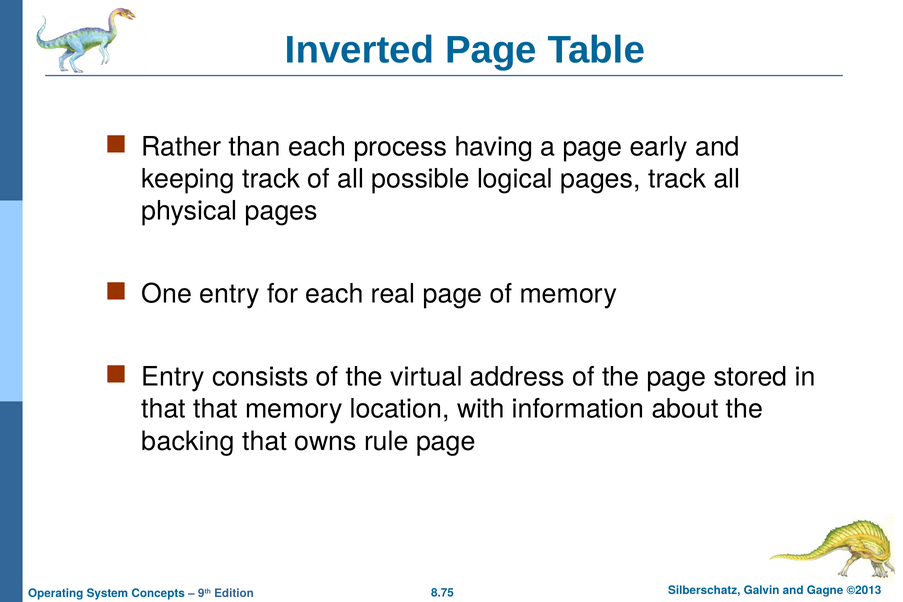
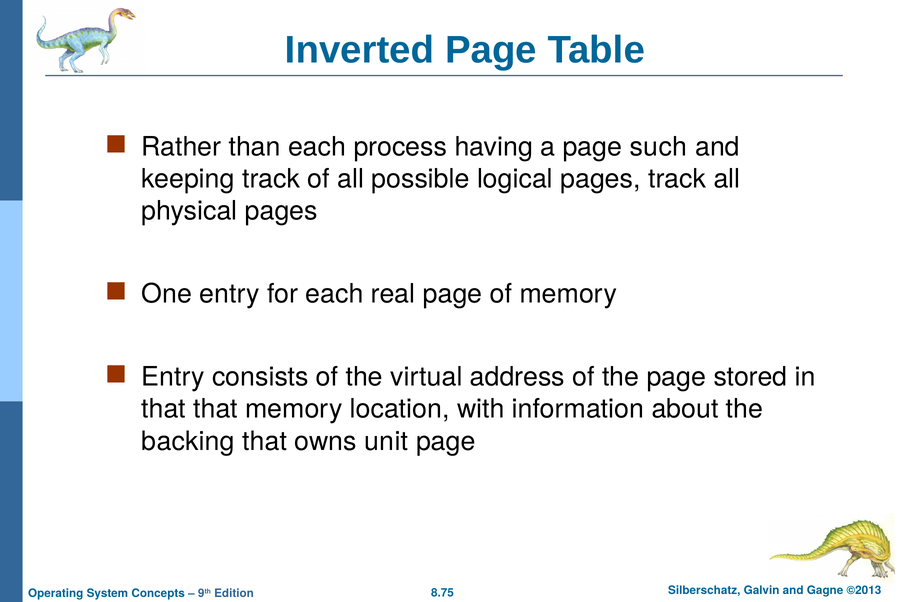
early: early -> such (658, 147)
rule: rule -> unit (386, 441)
